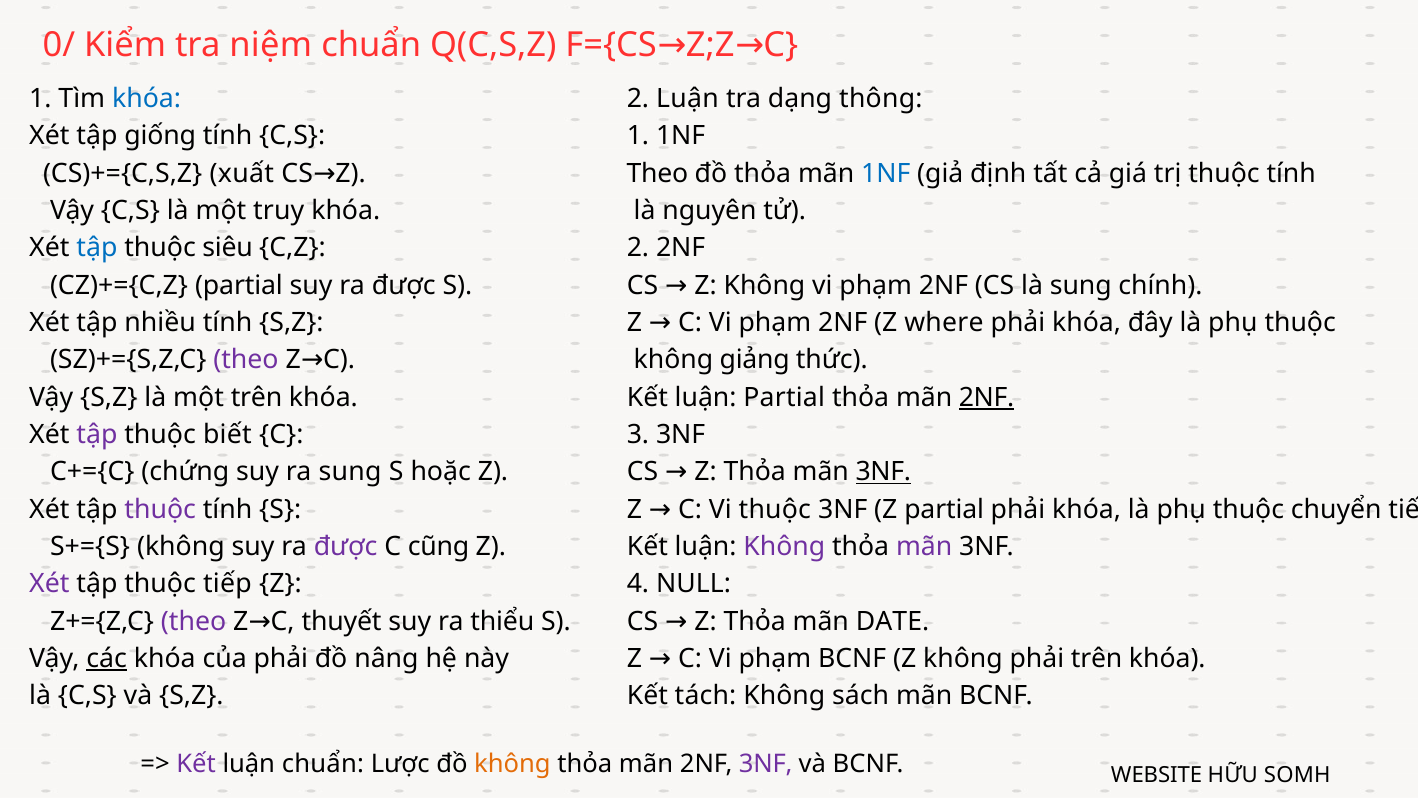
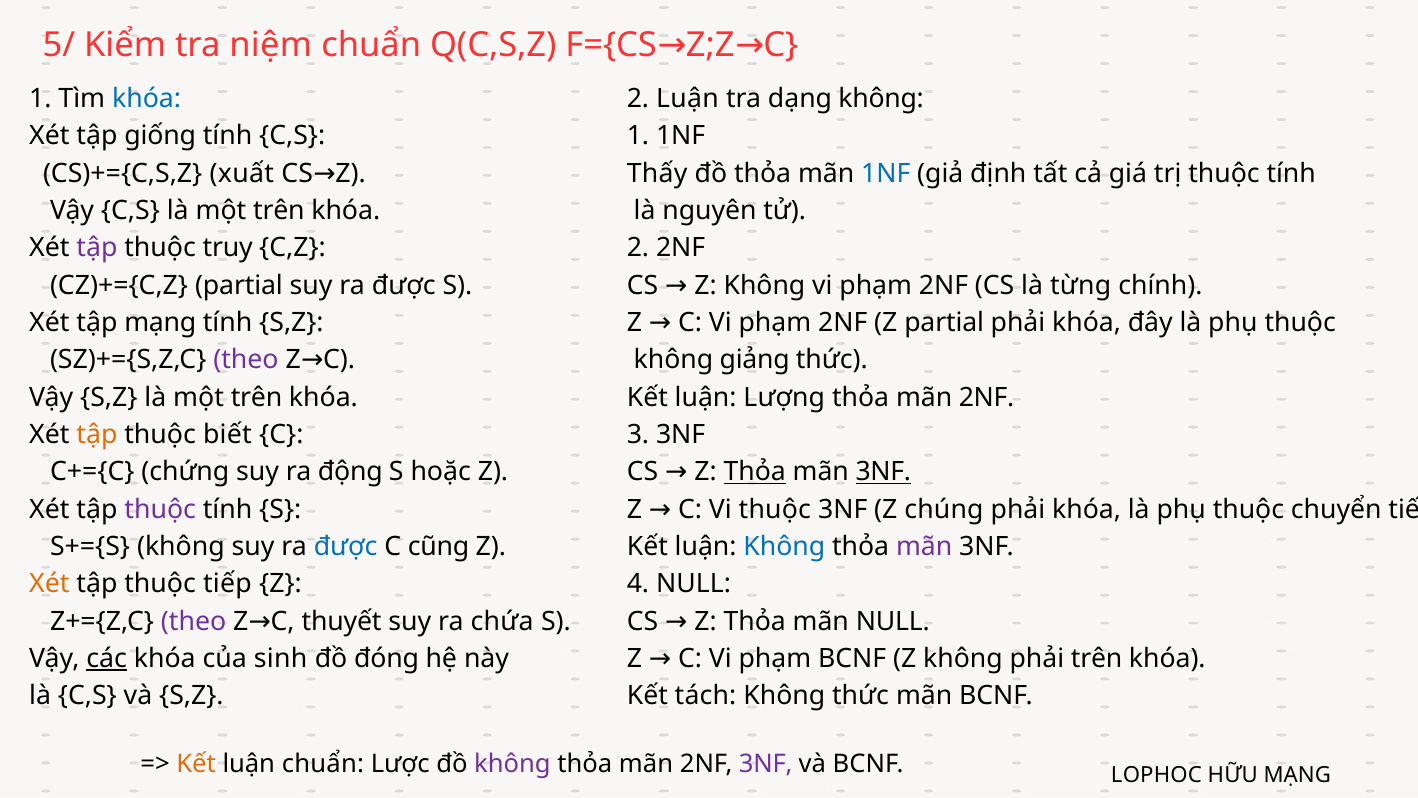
0/: 0/ -> 5/ (59, 45)
dạng thông: thông -> không (881, 99)
Theo: Theo -> Thấy (657, 173)
C,S là một truy: truy -> trên (279, 210)
tập colour: blue -> purple (97, 248)
siêu: siêu -> truy (228, 248)
là sung: sung -> từng (1081, 285)
tập nhiều: nhiều -> mạng (160, 322)
Z where: where -> partial (944, 322)
luận Partial: Partial -> Lượng (784, 397)
2NF underline: present -> none (987, 397)
tập colour: purple -> orange (97, 434)
ra sung: sung -> động (350, 472)
Thỏa underline: none -> present (755, 472)
Z partial: partial -> chúng (944, 509)
được colour: purple -> blue (346, 546)
Không colour: purple -> blue (784, 546)
Xét colour: purple -> orange (49, 584)
thiểu: thiểu -> chứa (502, 621)
mãn DATE: DATE -> NULL (893, 621)
của phải: phải -> sinh (281, 658)
nâng: nâng -> đóng (387, 658)
Không sách: sách -> thức (861, 696)
Kết colour: purple -> orange (196, 764)
không colour: orange -> purple (512, 764)
WEBSITE: WEBSITE -> LOPHOC (1156, 775)
HỮU SOMH: SOMH -> MẠNG (1297, 775)
